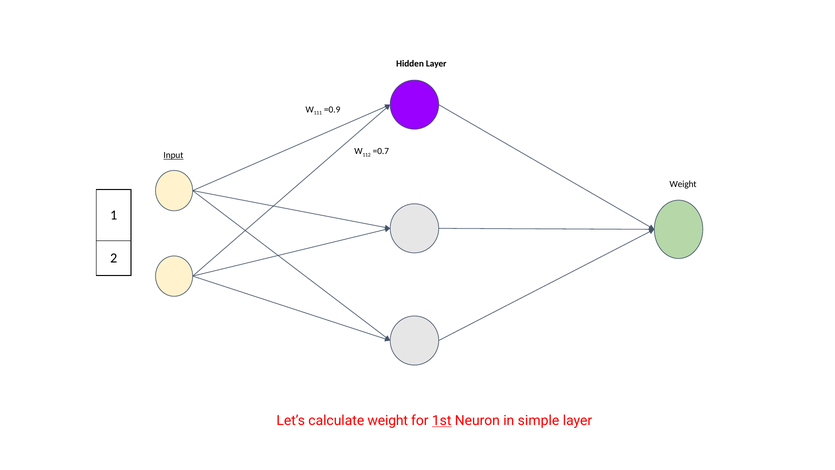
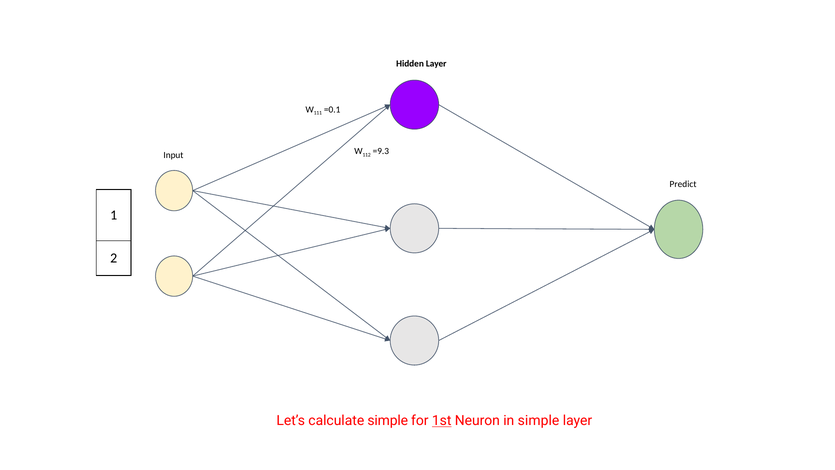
=0.9: =0.9 -> =0.1 (332, 109)
=0.7: =0.7 -> =9.3 (381, 151)
Input underline: present -> none (173, 155)
Weight: Weight -> Predict (683, 184)
calculate weight: weight -> simple (388, 420)
